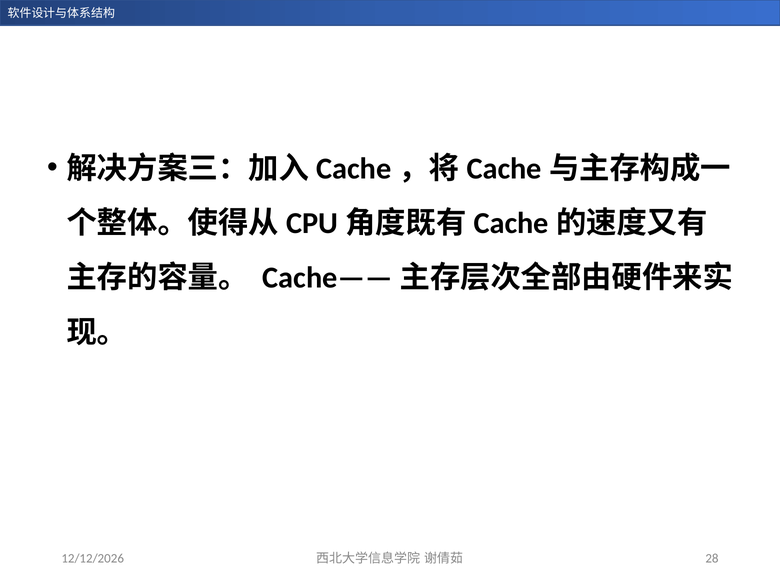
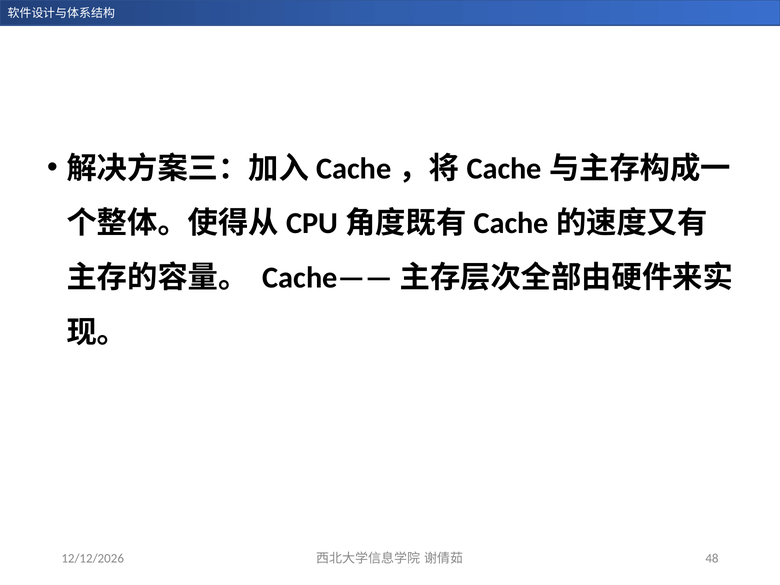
28: 28 -> 48 (712, 559)
